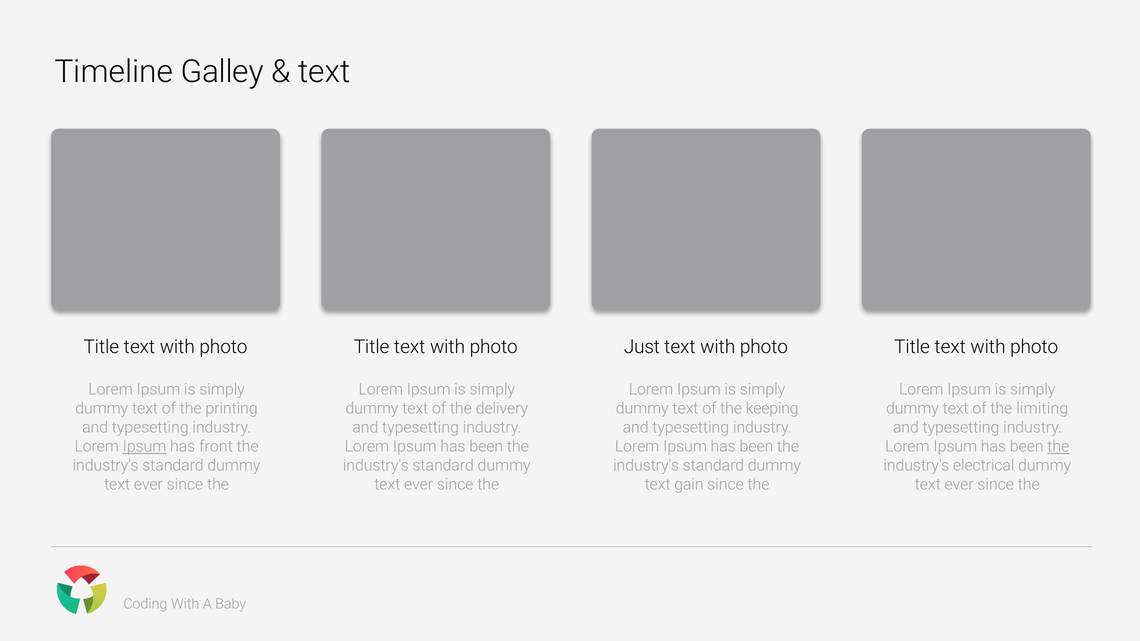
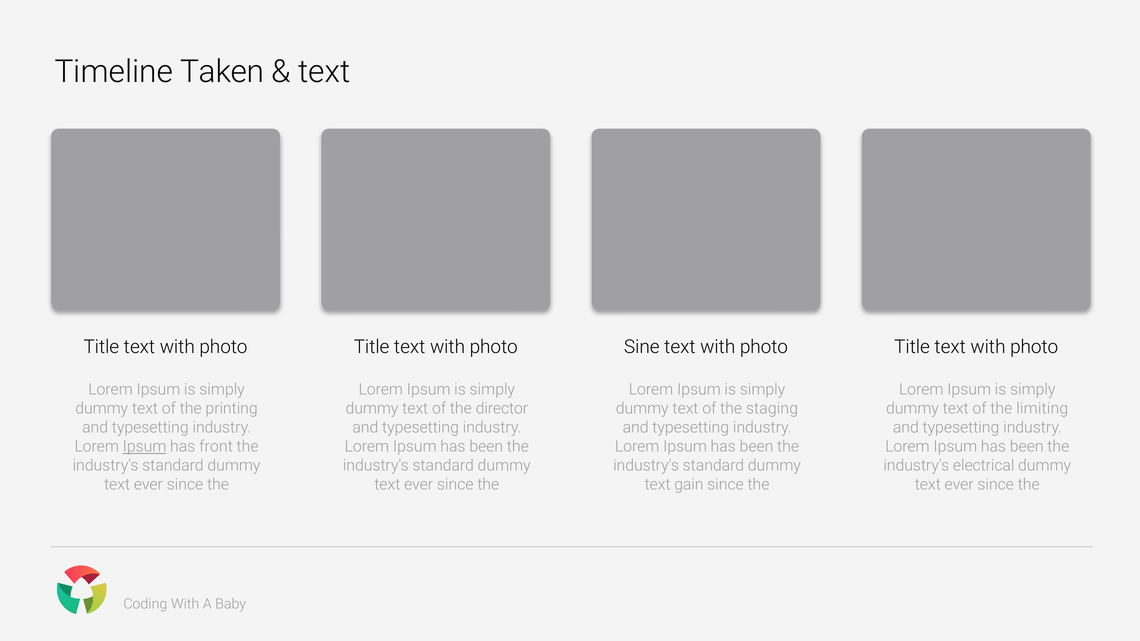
Galley: Galley -> Taken (222, 72)
Just: Just -> Sine (642, 347)
delivery: delivery -> director (502, 409)
keeping: keeping -> staging (772, 409)
the underline: present -> none (1058, 447)
